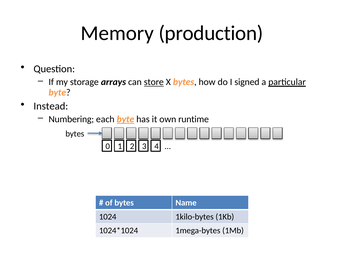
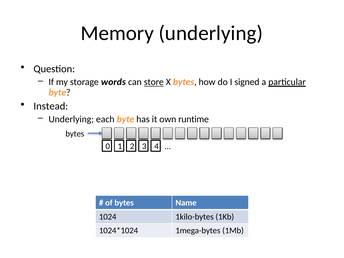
Memory production: production -> underlying (211, 33)
arrays: arrays -> words (113, 82)
Numbering: Numbering -> Underlying (71, 119)
byte underline: present -> none (125, 119)
